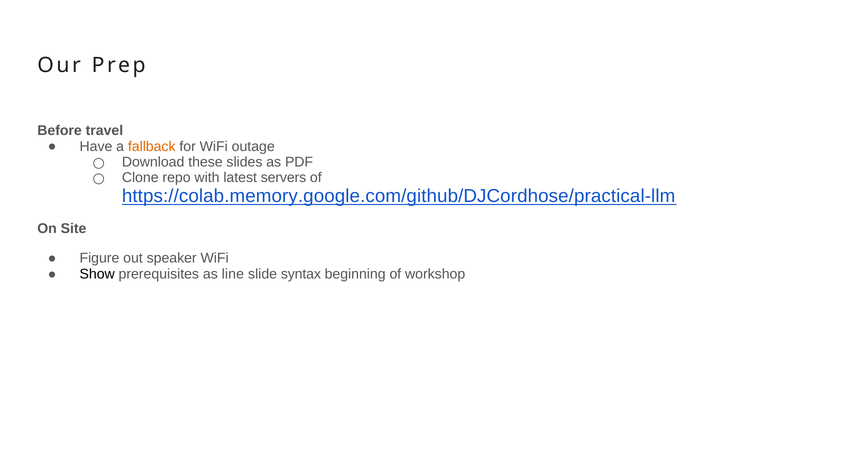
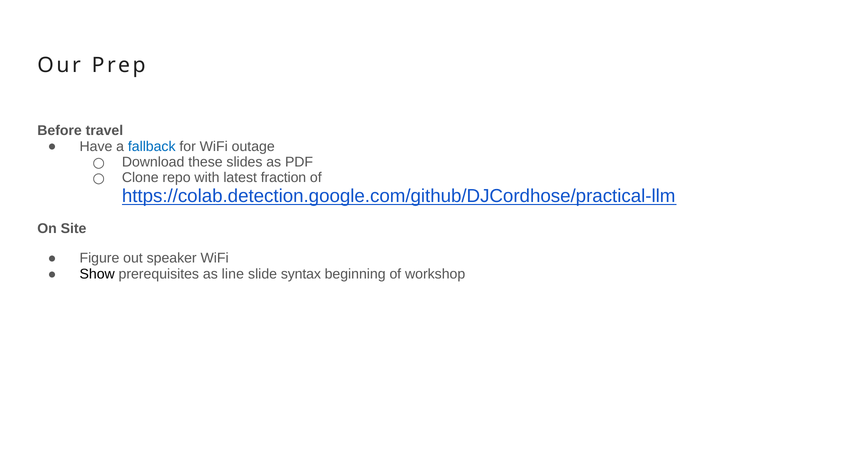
fallback colour: orange -> blue (152, 146)
servers: servers -> fraction (283, 178)
https://colab.memory.google.com/github/DJCordhose/practical-llm: https://colab.memory.google.com/github/DJCordhose/practical-llm -> https://colab.detection.google.com/github/DJCordhose/practical-llm (399, 196)
